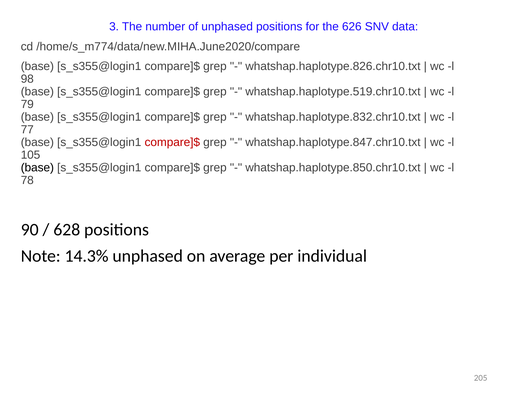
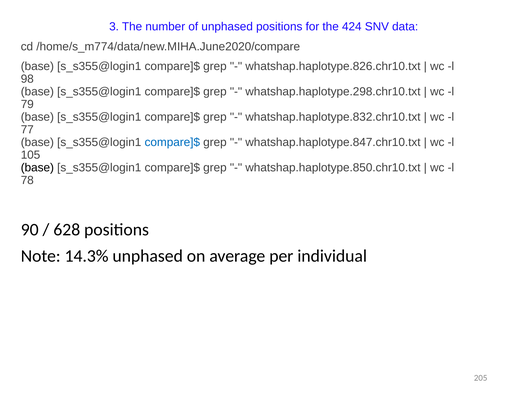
626: 626 -> 424 (352, 27)
whatshap.haplotype.519.chr10.txt: whatshap.haplotype.519.chr10.txt -> whatshap.haplotype.298.chr10.txt (333, 92)
compare]$ colour: red -> blue (172, 143)
